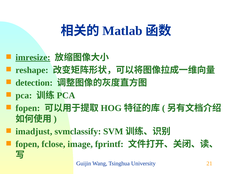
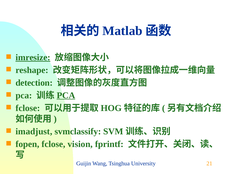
PCA underline: none -> present (66, 95)
fopen: fopen -> fclose (28, 108)
image: image -> vision (80, 144)
